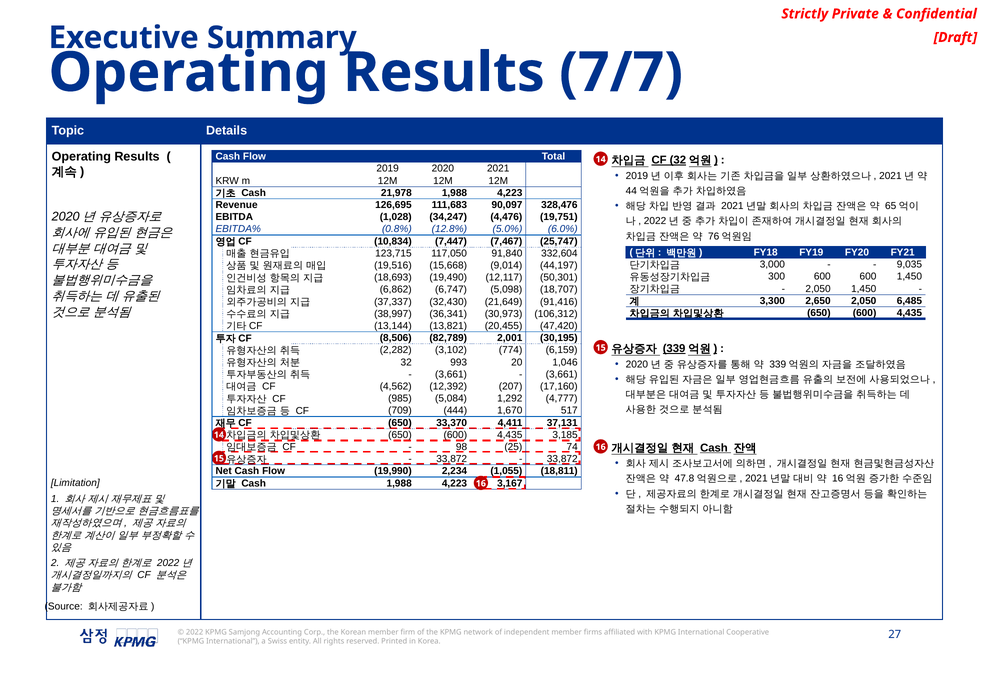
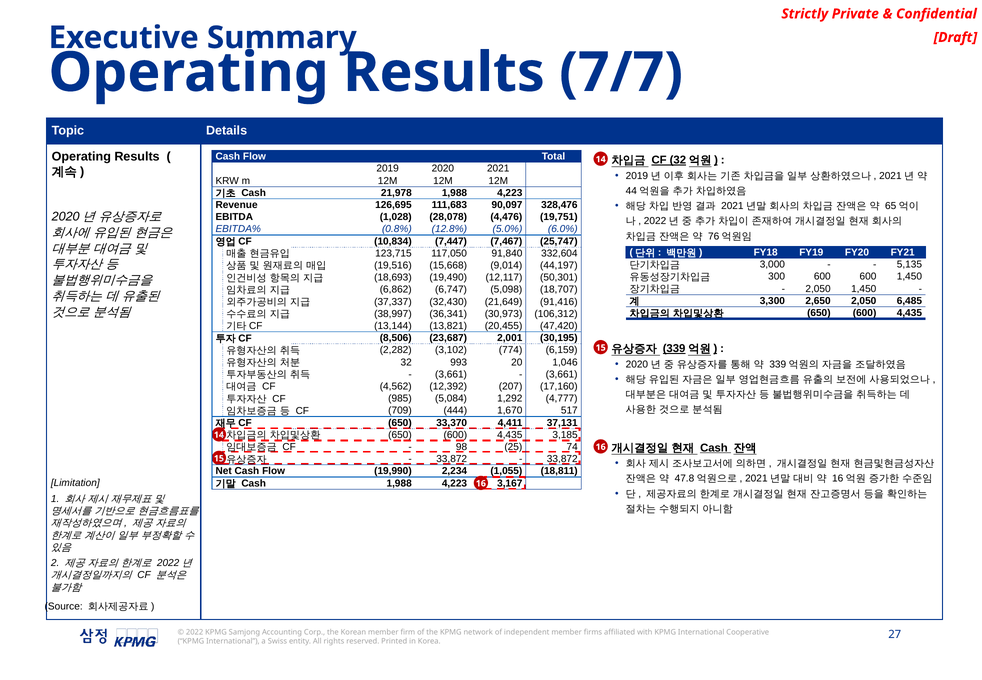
34,247: 34,247 -> 28,078 (448, 217)
9,035: 9,035 -> 5,135 (909, 264)
82,789: 82,789 -> 23,687 (448, 338)
